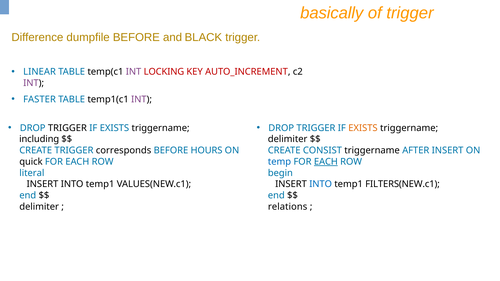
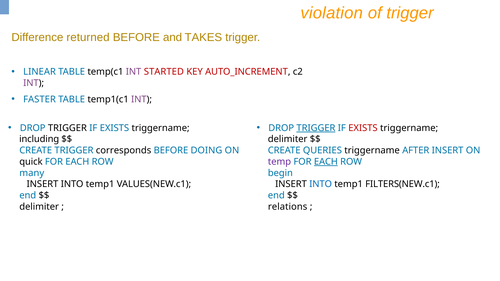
basically: basically -> violation (332, 13)
dumpfile: dumpfile -> returned (88, 38)
BLACK: BLACK -> TAKES (203, 38)
LOCKING: LOCKING -> STARTED (164, 72)
TRIGGER underline: none -> present (316, 128)
EXISTS colour: orange -> red (363, 128)
HOURS: HOURS -> DOING (206, 151)
CONSIST: CONSIST -> QUERIES (322, 151)
temp colour: blue -> purple (279, 162)
literal: literal -> many (32, 173)
